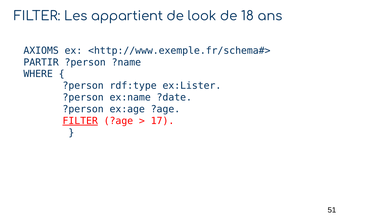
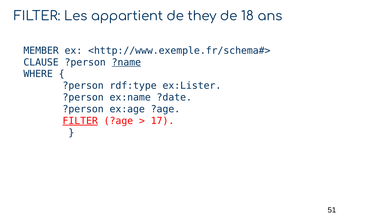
look: look -> they (202, 16)
AXIOMS: AXIOMS -> MEMBER (41, 51)
PARTIR: PARTIR -> CLAUSE (41, 62)
?name underline: none -> present (126, 62)
